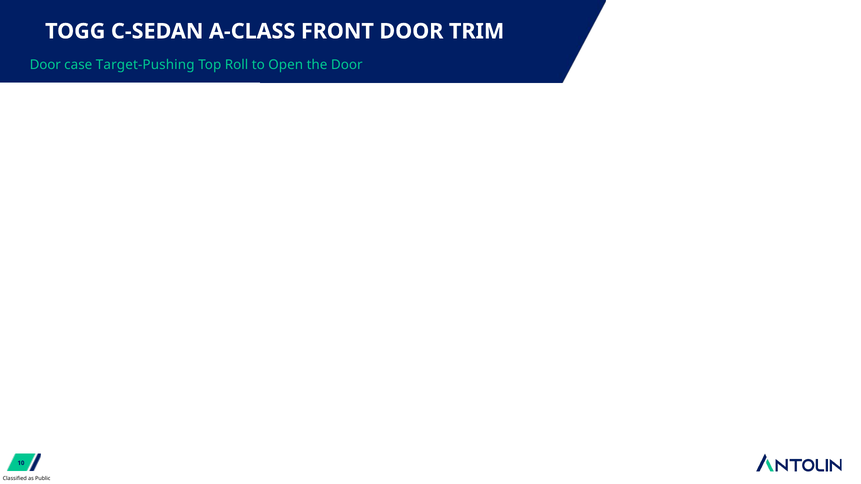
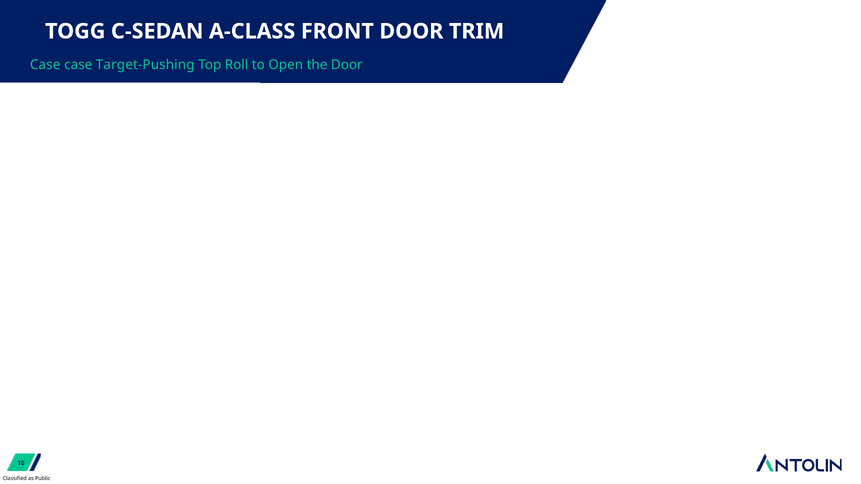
Door: Door -> Case (45, 65)
